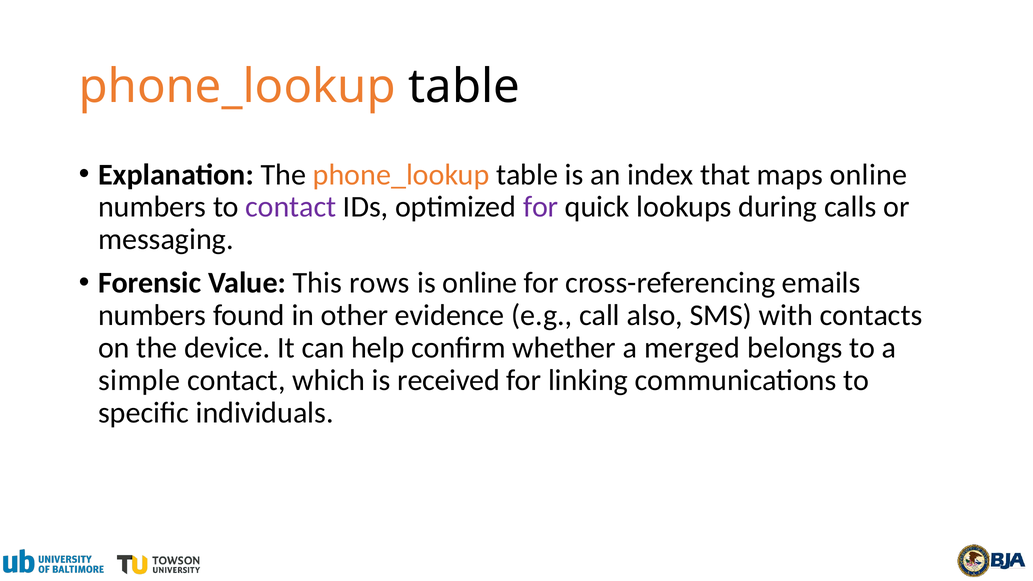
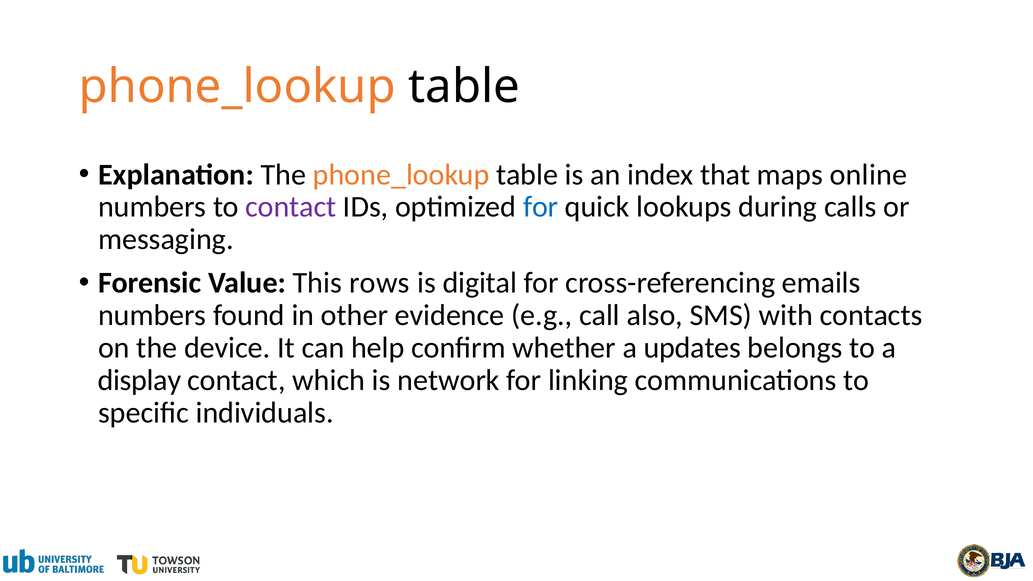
for colour: purple -> blue (541, 207)
is online: online -> digital (480, 283)
merged: merged -> updates (692, 348)
simple: simple -> display (139, 380)
received: received -> network (449, 380)
